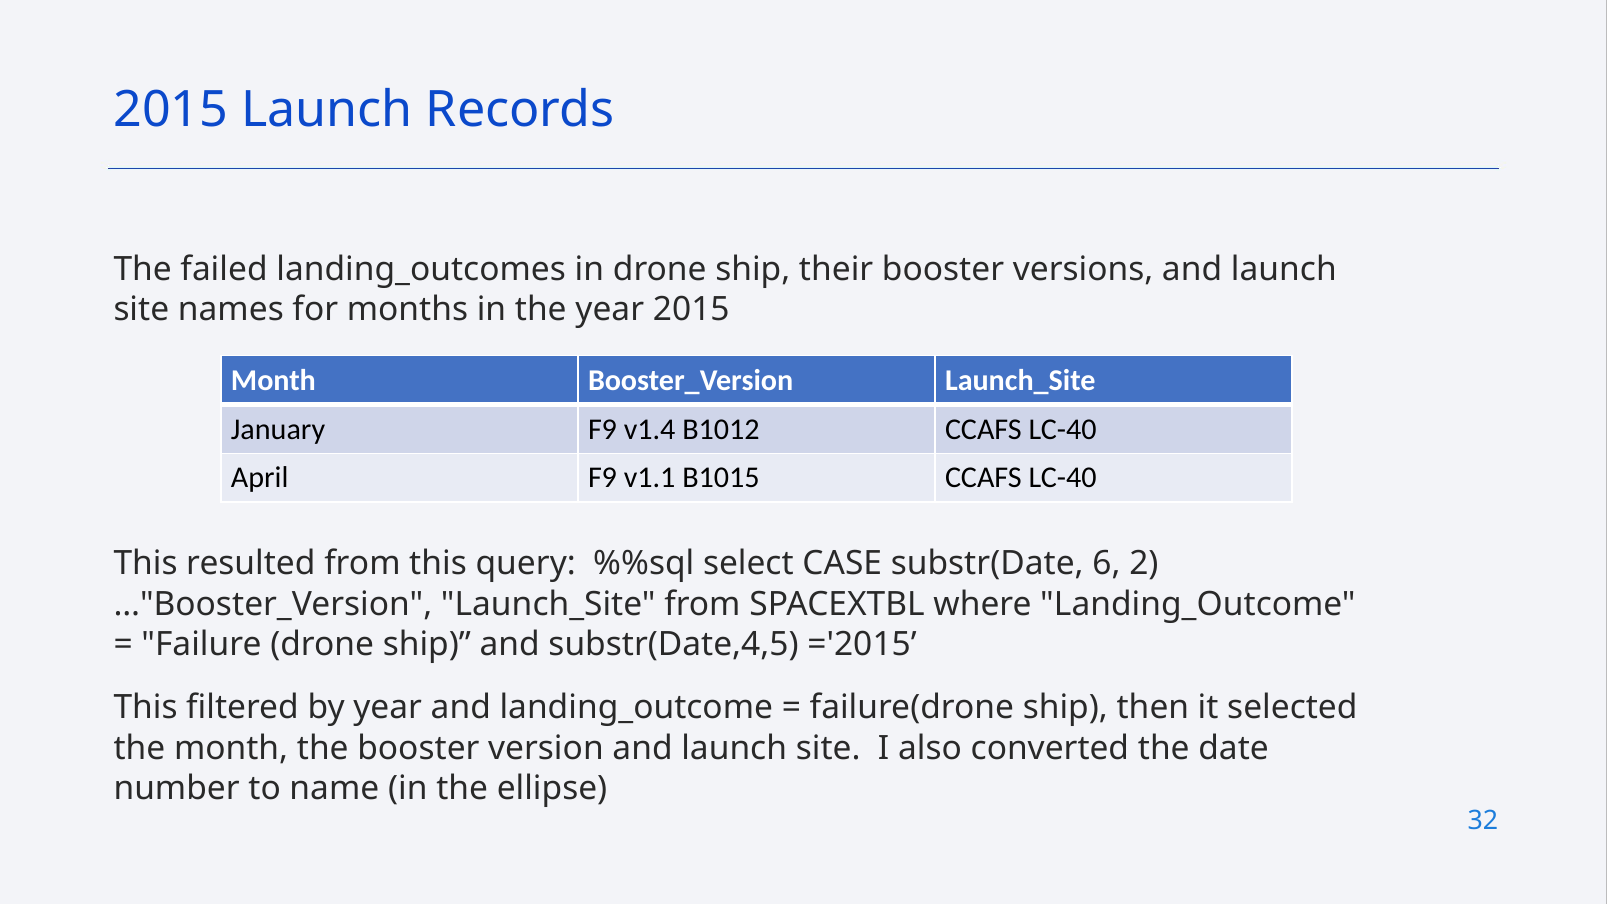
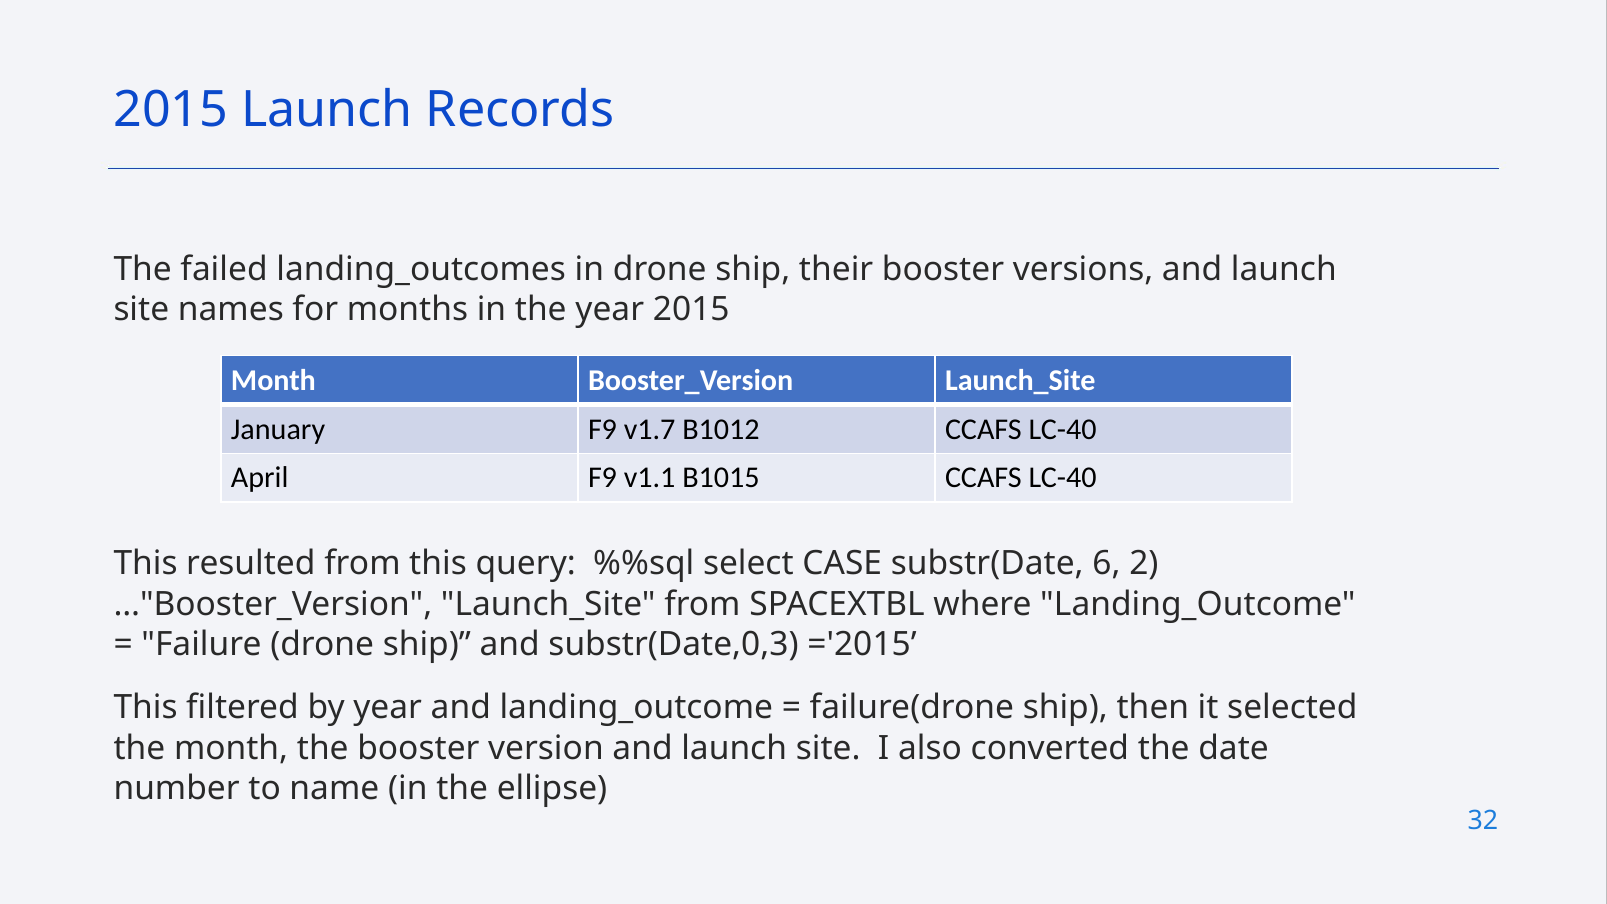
v1.4: v1.4 -> v1.7 (650, 429)
substr(Date,4,5: substr(Date,4,5 -> substr(Date,0,3 (674, 644)
